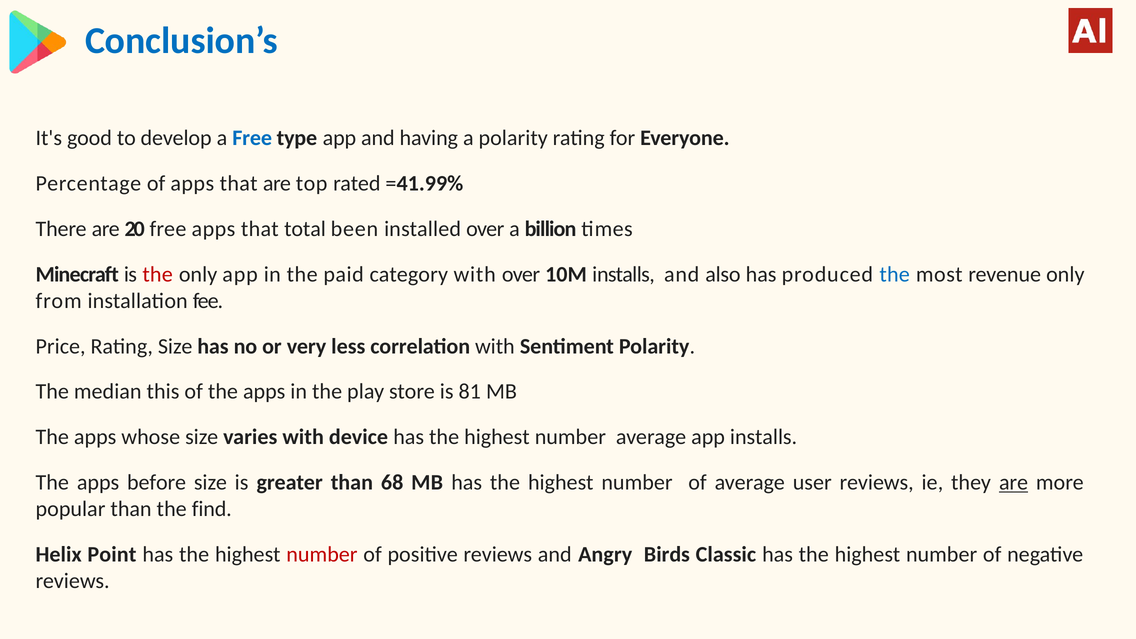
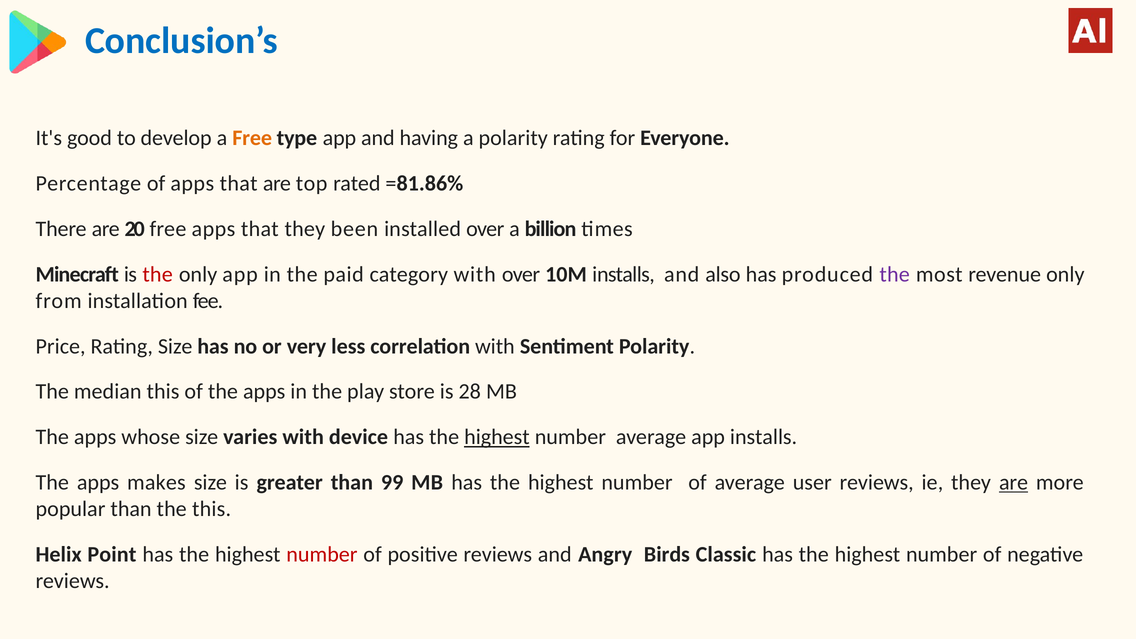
Free colour: blue -> orange (252, 138)
41.99%: 41.99% -> 81.86% (430, 183)
that total: total -> they (305, 229)
the colour: blue -> purple (895, 274)
81: 81 -> 28 (470, 392)
highest underline: none -> present (497, 437)
before: before -> makes (156, 483)
68: 68 -> 99 (392, 483)
the find: find -> this (212, 509)
